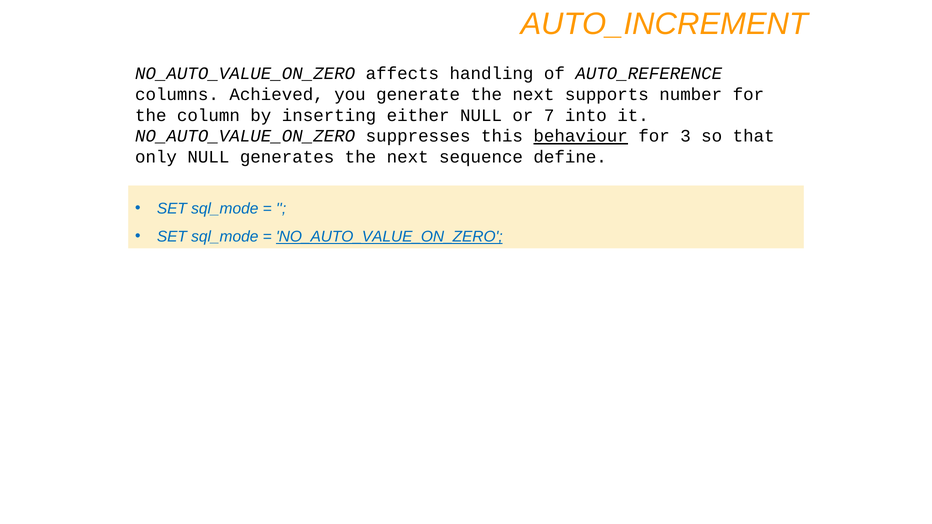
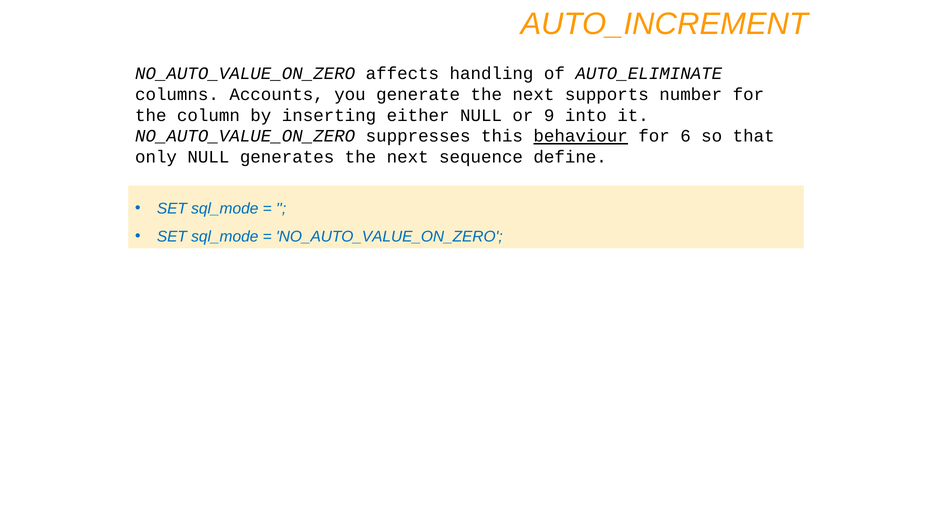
AUTO_REFERENCE: AUTO_REFERENCE -> AUTO_ELIMINATE (649, 73)
Achieved: Achieved -> Accounts (277, 94)
7: 7 -> 9 (549, 115)
3: 3 -> 6 (685, 136)
NO_AUTO_VALUE_ON_ZERO underline: present -> none (389, 237)
